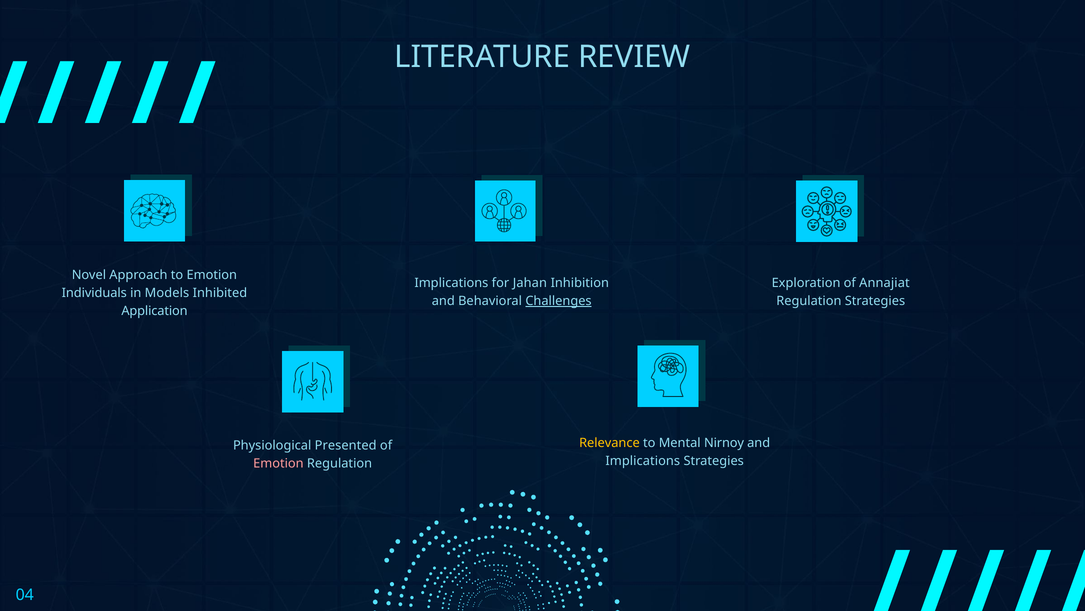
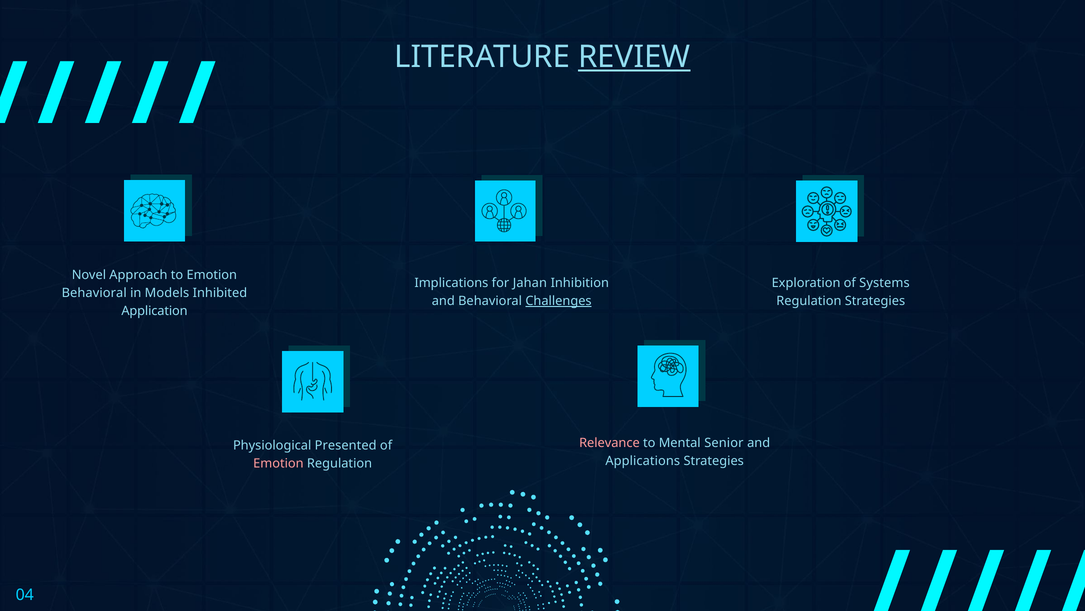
REVIEW underline: none -> present (634, 57)
Annajiat: Annajiat -> Systems (884, 283)
Individuals: Individuals -> Behavioral (94, 293)
Relevance colour: yellow -> pink (609, 442)
Nirnoy: Nirnoy -> Senior (724, 442)
Implications: Implications -> Applications (643, 460)
